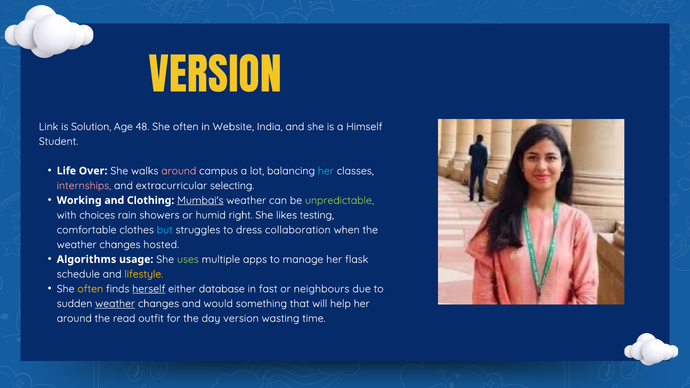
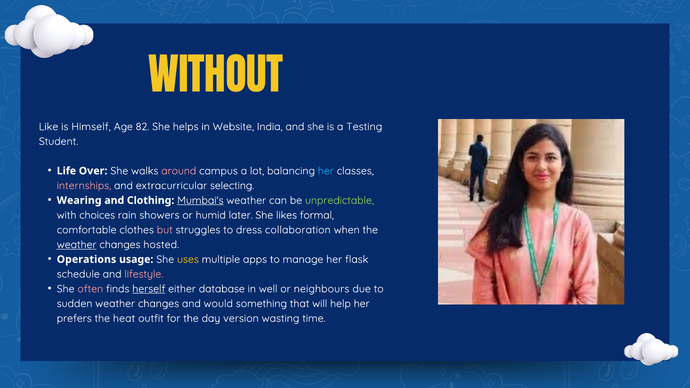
VERSION: VERSION -> WITHOUT (216, 77)
Link: Link -> Like (49, 127)
Solution: Solution -> Himself (91, 127)
48: 48 -> 82 (142, 127)
often: often -> helps (186, 127)
Himself: Himself -> Testing (364, 127)
Working: Working -> Wearing (79, 200)
right: right -> later (241, 215)
testing: testing -> formal (317, 215)
but colour: light blue -> pink (165, 230)
weather underline: none -> present (77, 245)
Algorithms: Algorithms -> Operations (87, 259)
uses colour: light green -> yellow (188, 259)
lifestyle colour: yellow -> pink (144, 274)
often colour: yellow -> pink (90, 289)
fast: fast -> well (268, 289)
weather underline: present -> none (115, 304)
around: around -> prefers (74, 318)
read: read -> heat (124, 318)
